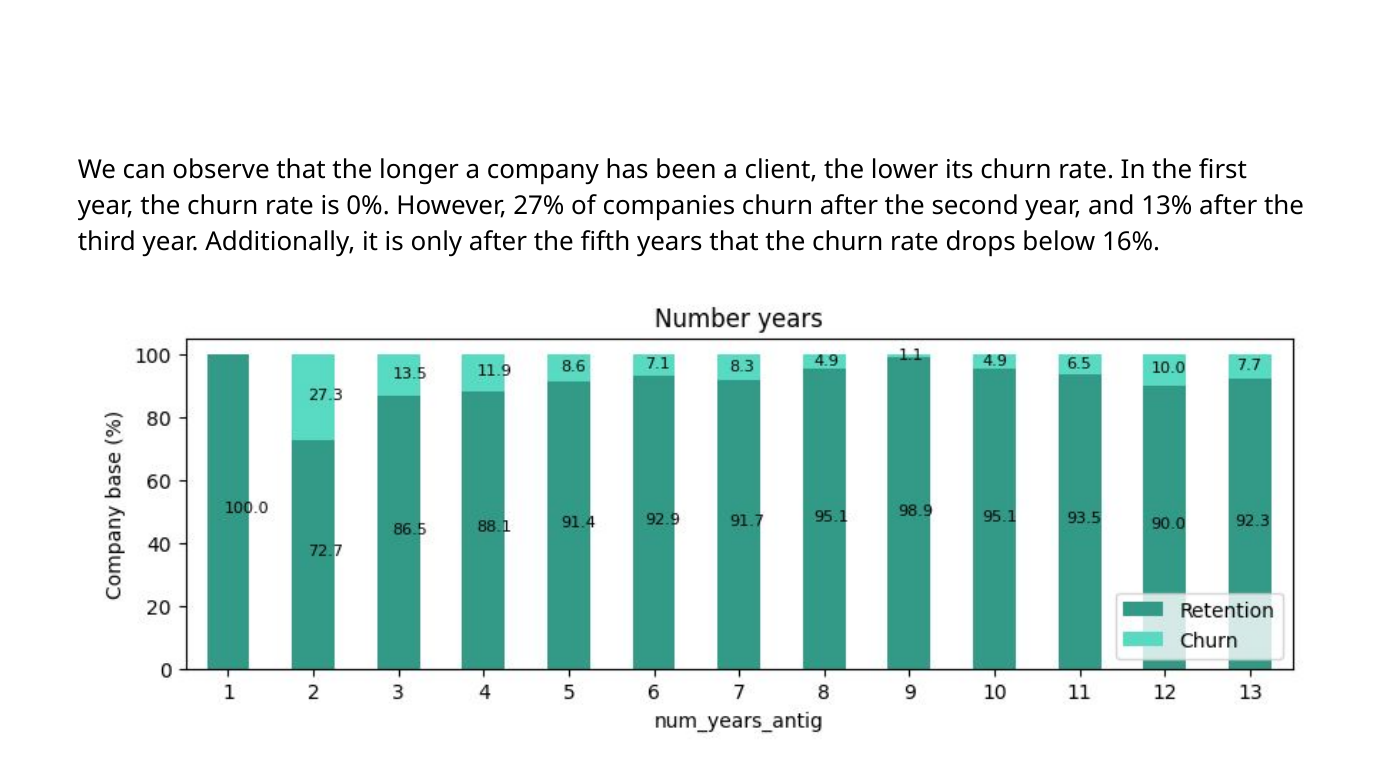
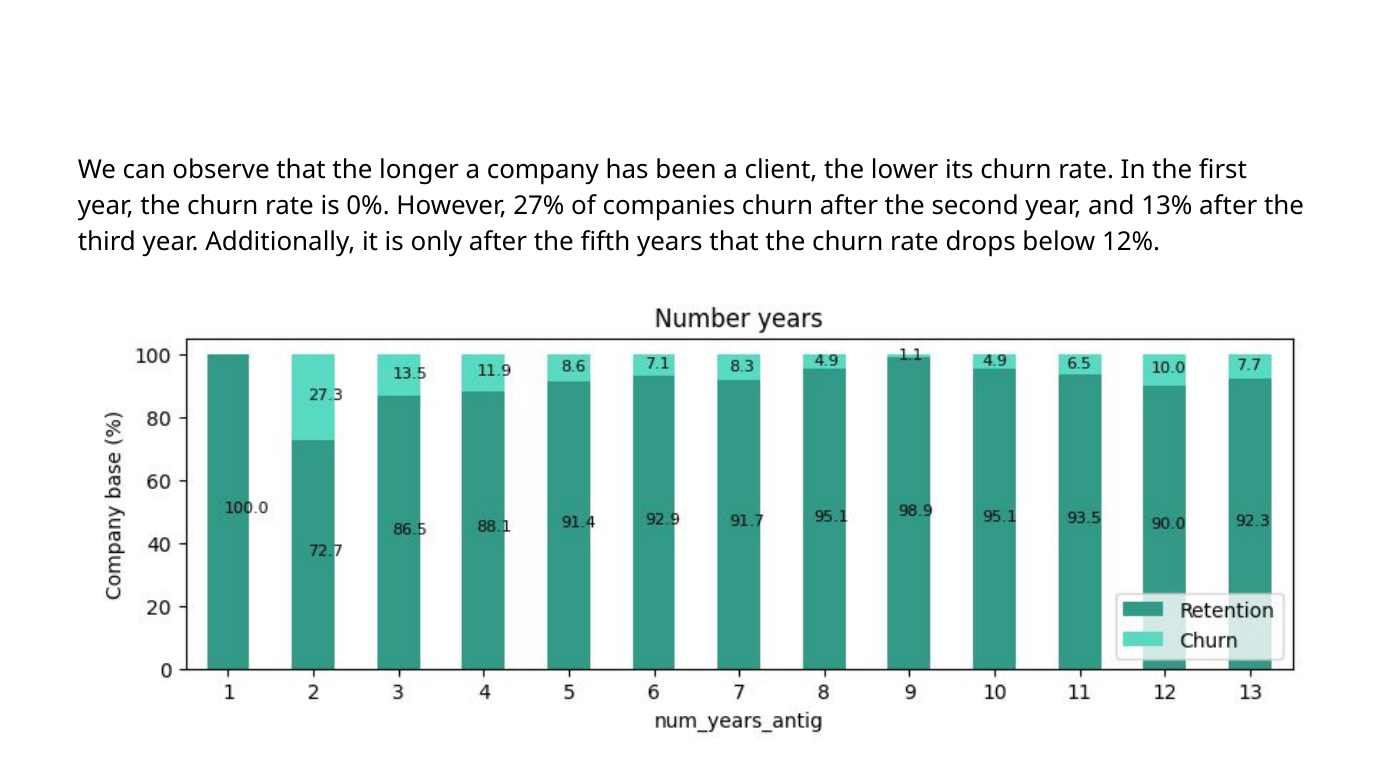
16%: 16% -> 12% (1131, 242)
